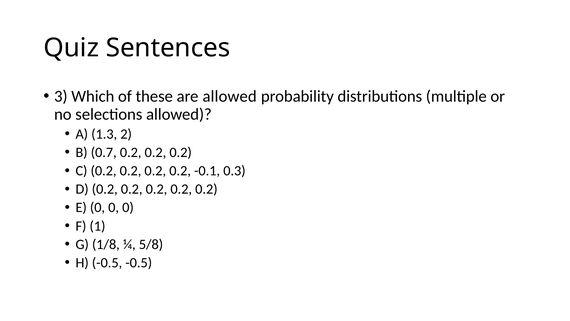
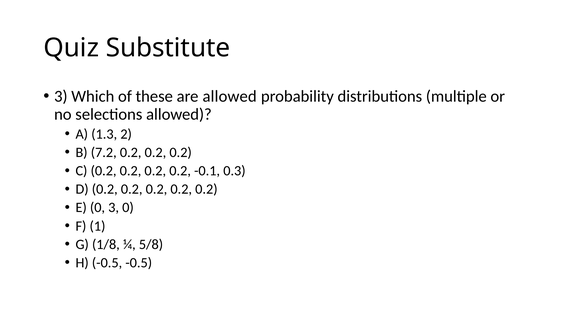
Sentences: Sentences -> Substitute (168, 48)
0.7: 0.7 -> 7.2 (104, 152)
E 0 0: 0 -> 3 (114, 207)
